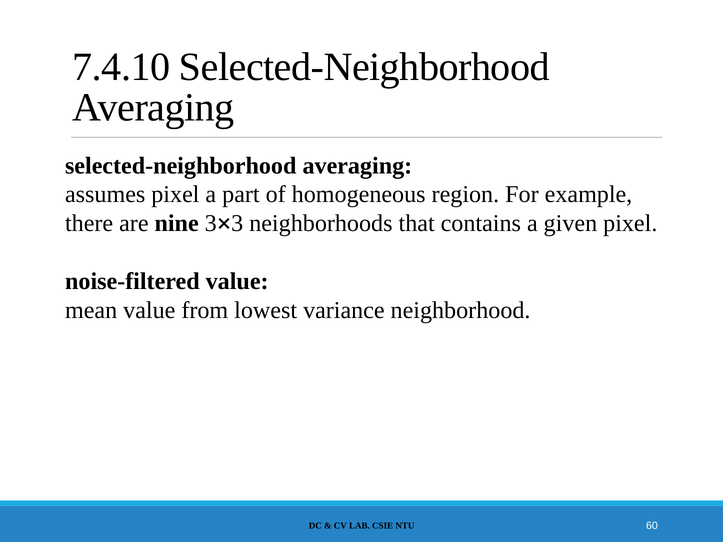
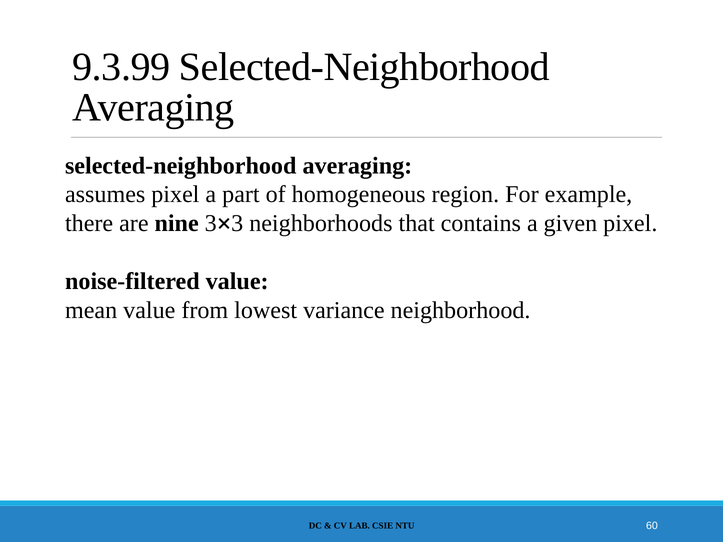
7.4.10: 7.4.10 -> 9.3.99 (121, 67)
